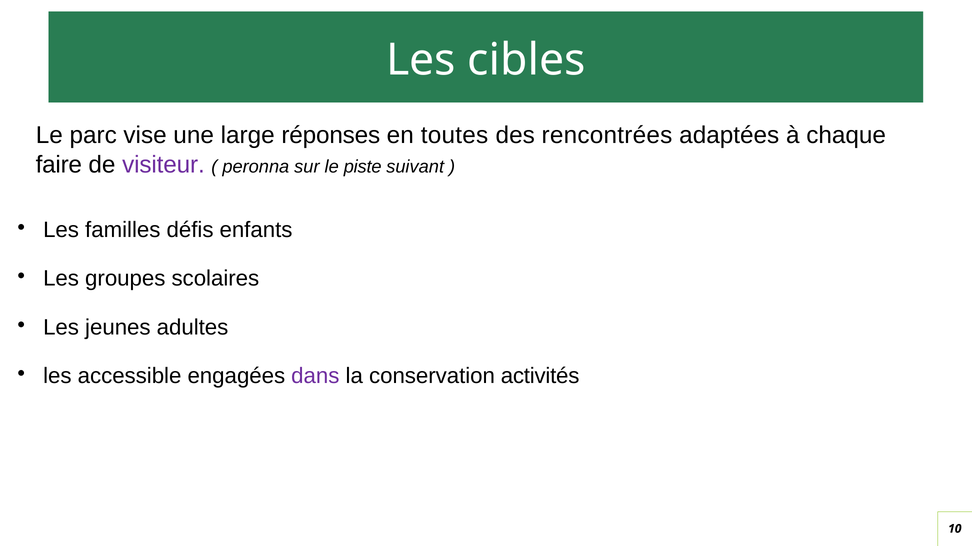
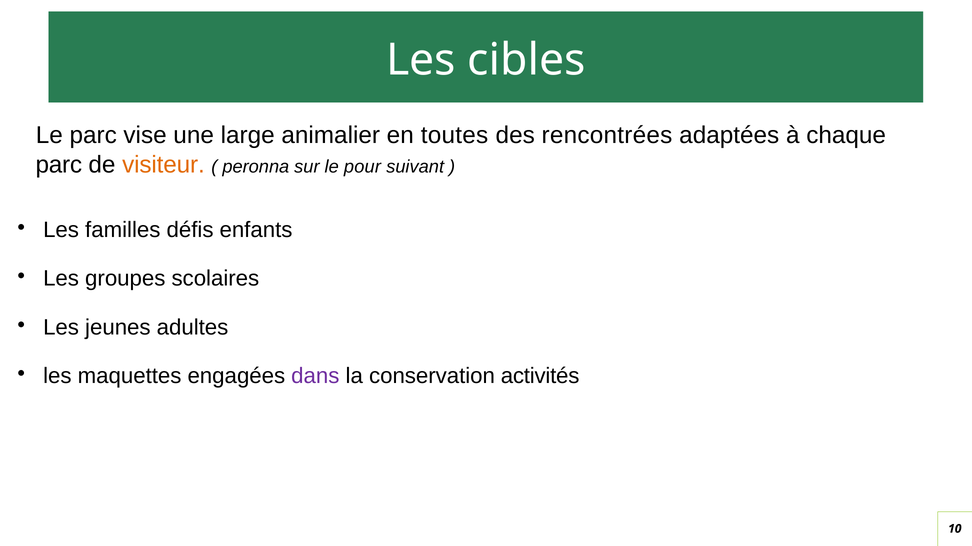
réponses: réponses -> animalier (331, 136)
faire: faire -> parc (59, 165)
visiteur colour: purple -> orange (163, 165)
piste: piste -> pour (362, 167)
accessible: accessible -> maquettes (130, 376)
